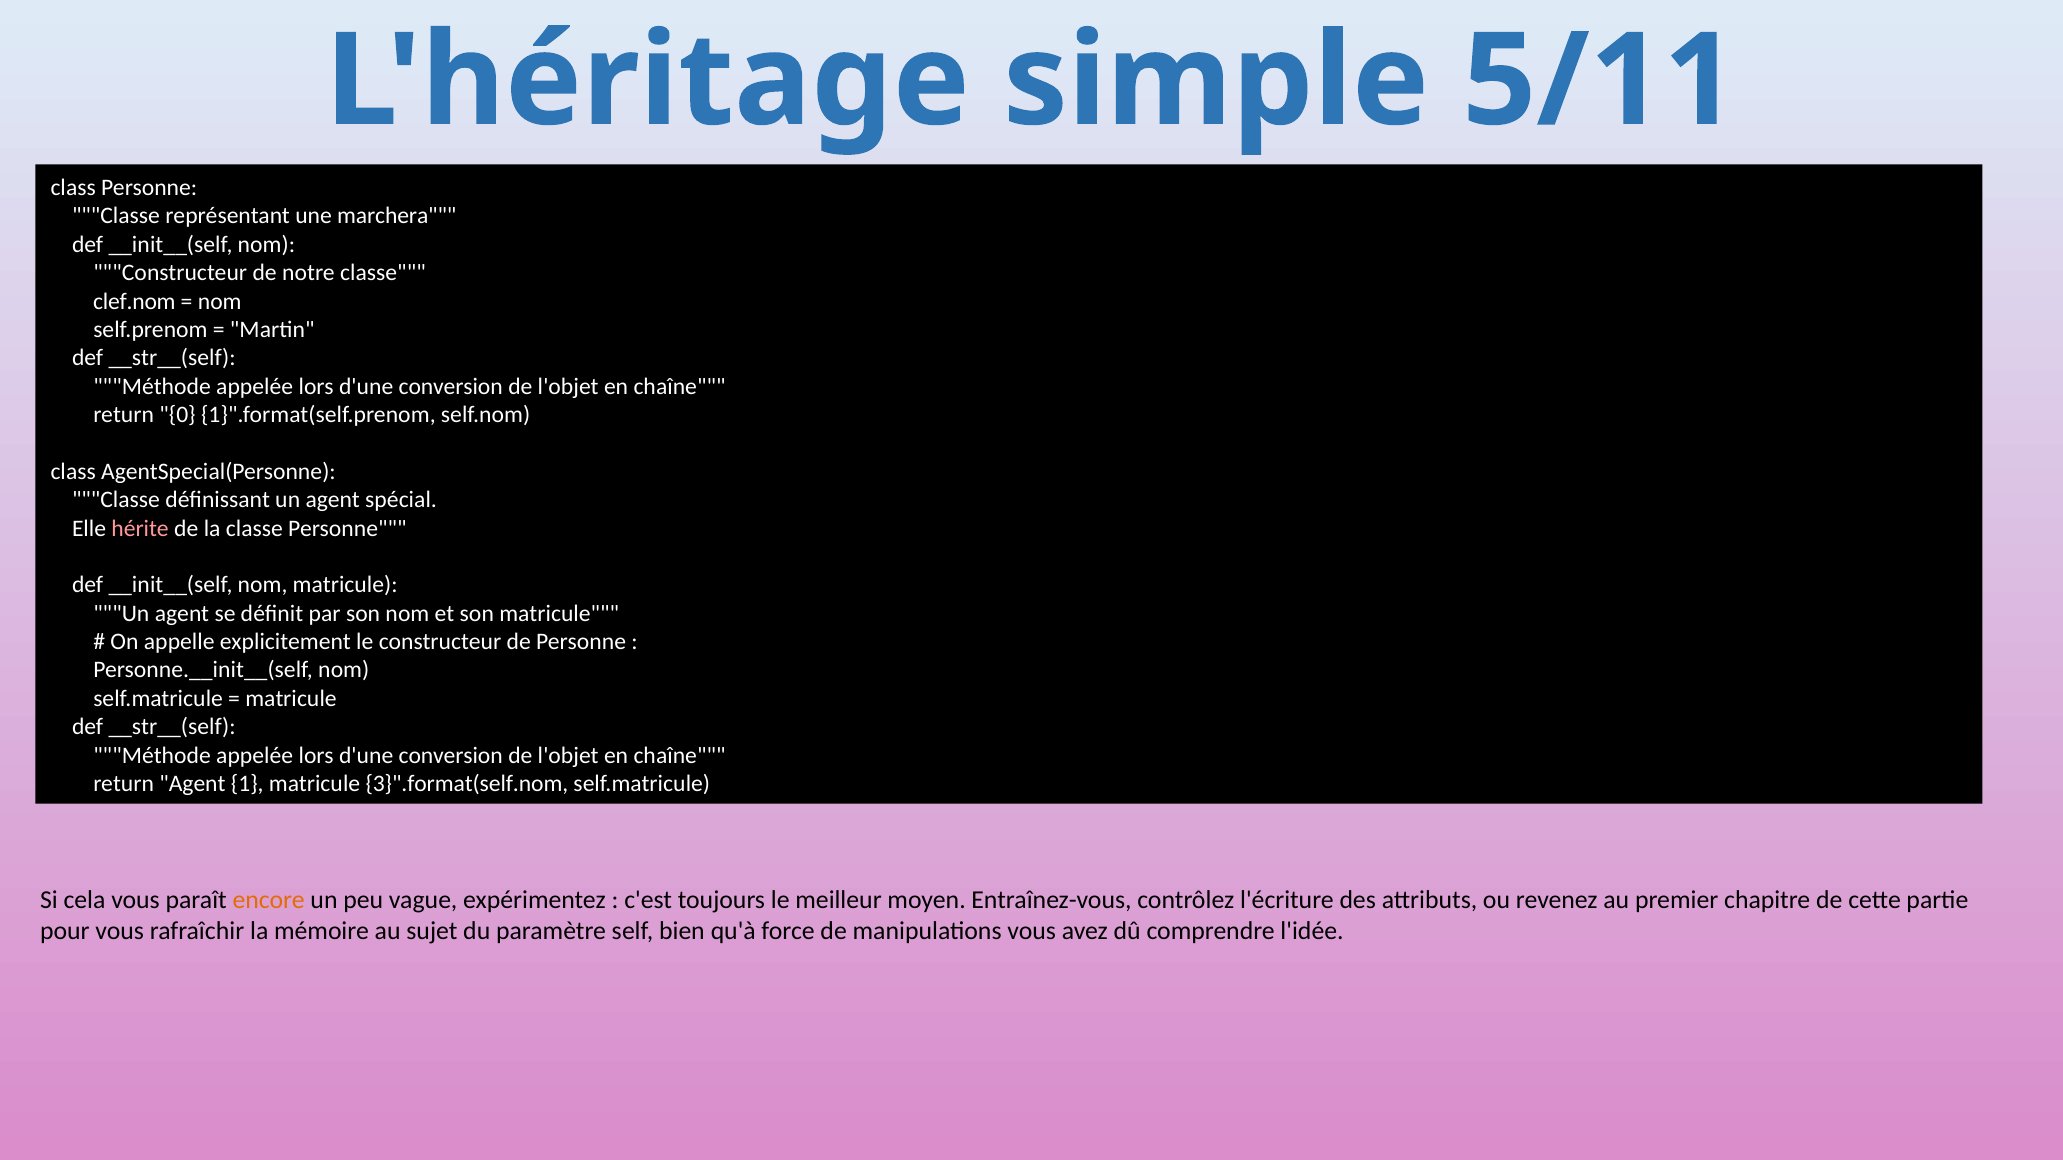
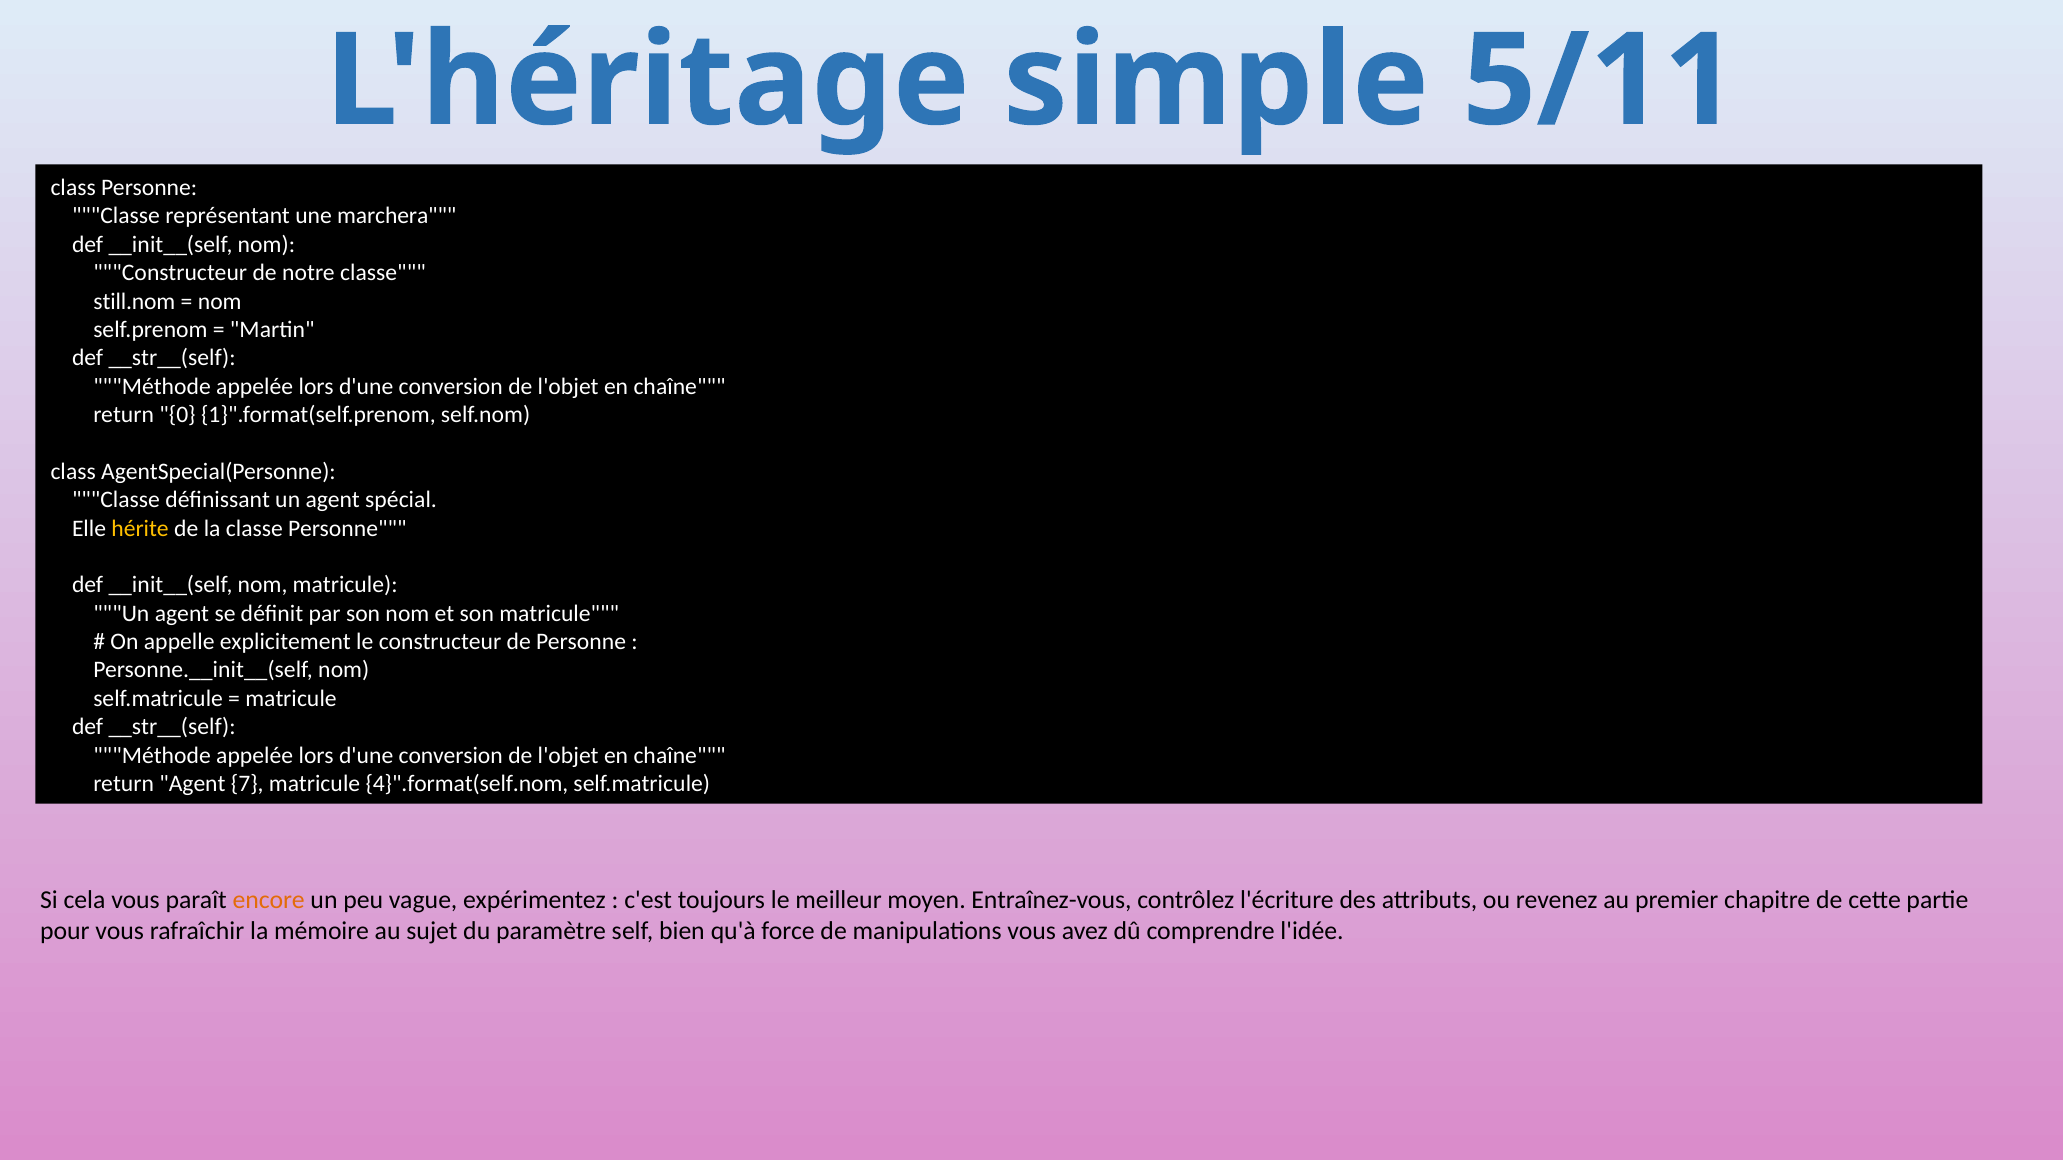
clef.nom: clef.nom -> still.nom (134, 301)
hérite colour: pink -> yellow (140, 528)
1: 1 -> 7 (247, 784)
3}".format(self.nom: 3}".format(self.nom -> 4}".format(self.nom (467, 784)
